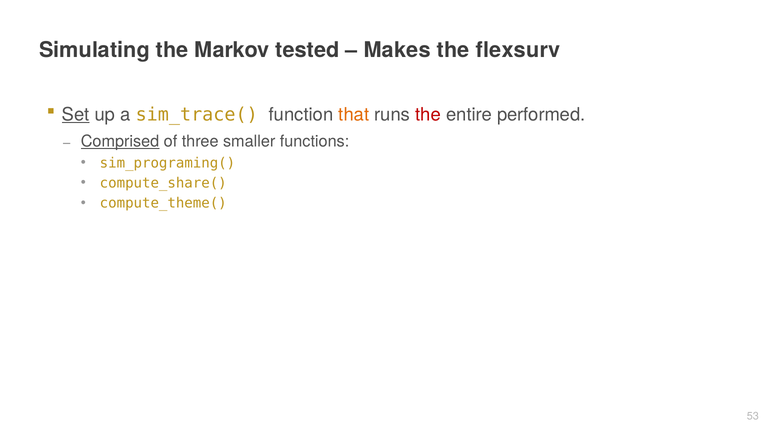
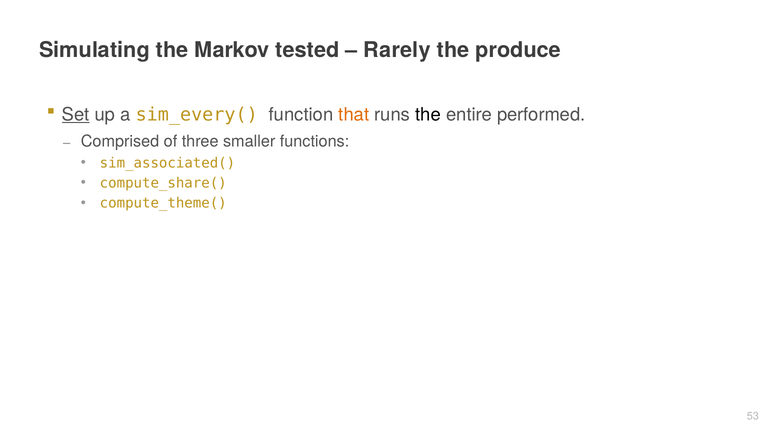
Makes: Makes -> Rarely (397, 50)
flexsurv: flexsurv -> produce (518, 50)
sim_trace(: sim_trace( -> sim_every( (197, 114)
the colour: red -> black (428, 114)
Comprised underline: present -> none (120, 142)
sim_programing(: sim_programing( -> sim_associated( (167, 163)
